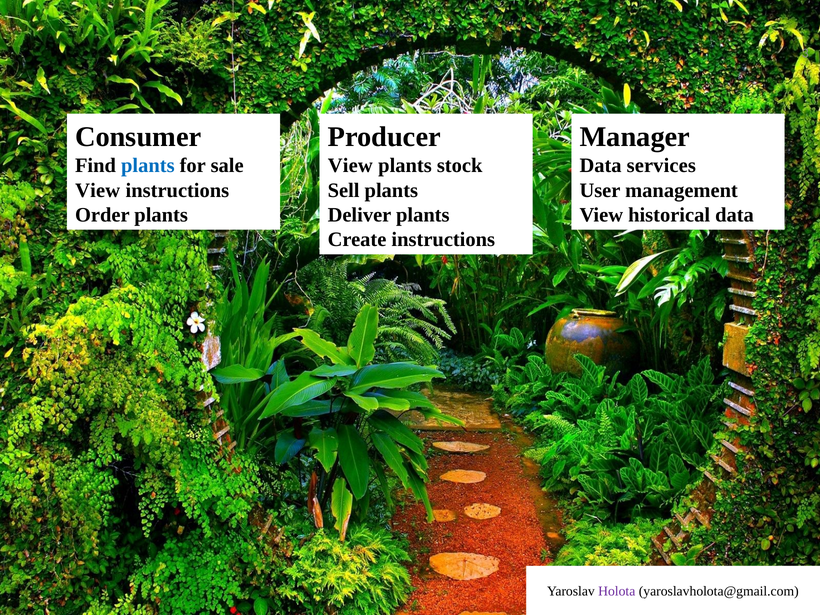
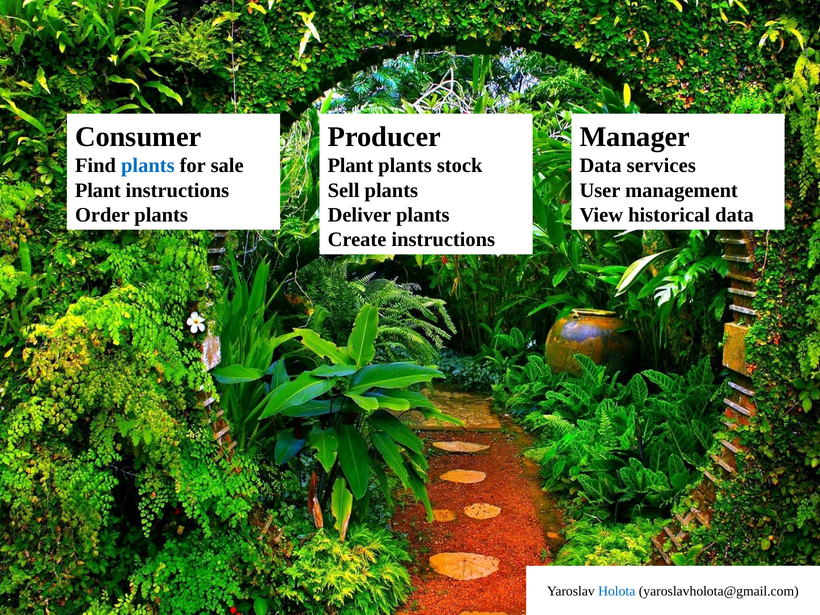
View: View -> Plant (350, 166)
View: View -> Plant (98, 190)
Holota colour: purple -> blue (617, 591)
